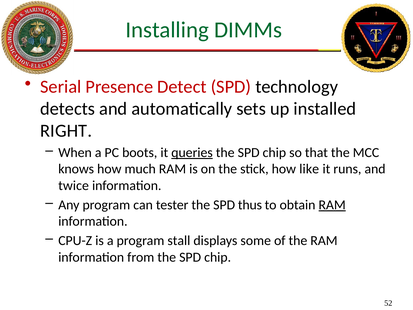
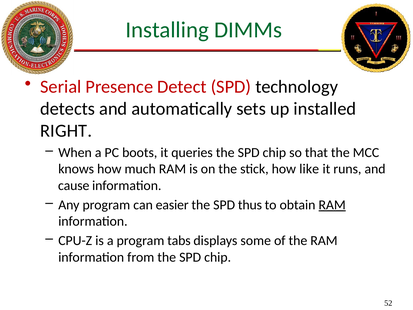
queries underline: present -> none (192, 152)
twice: twice -> cause (74, 185)
tester: tester -> easier (172, 205)
stall: stall -> tabs (179, 240)
